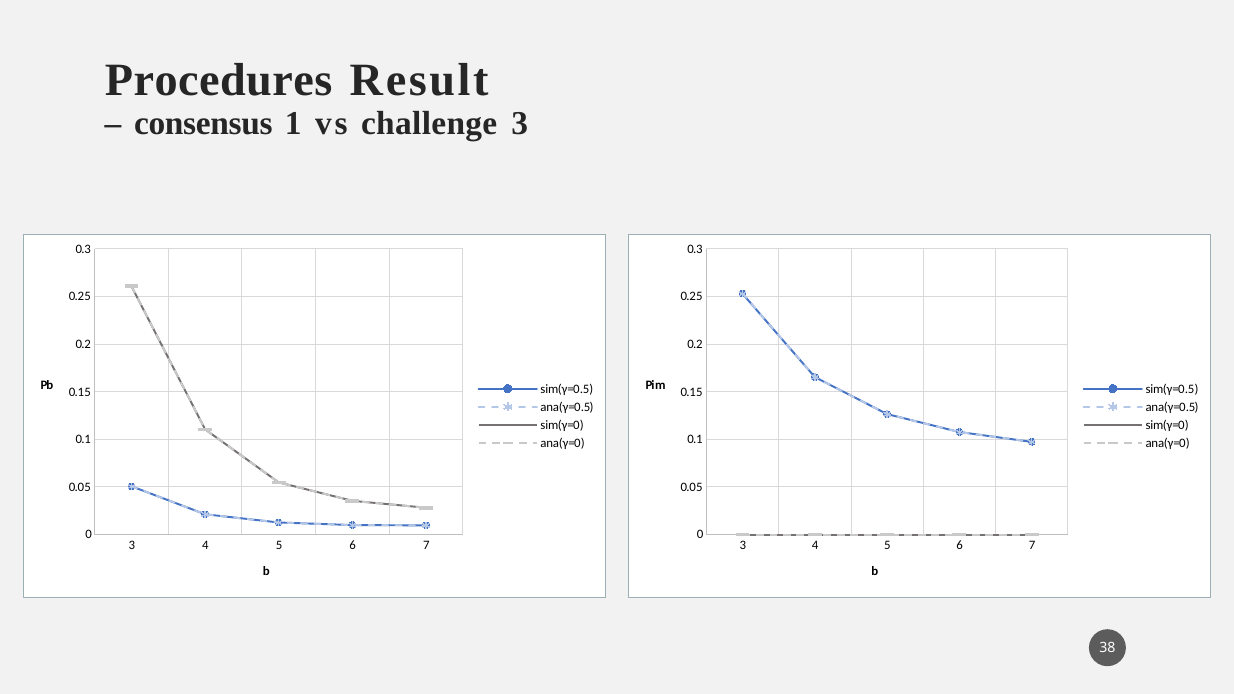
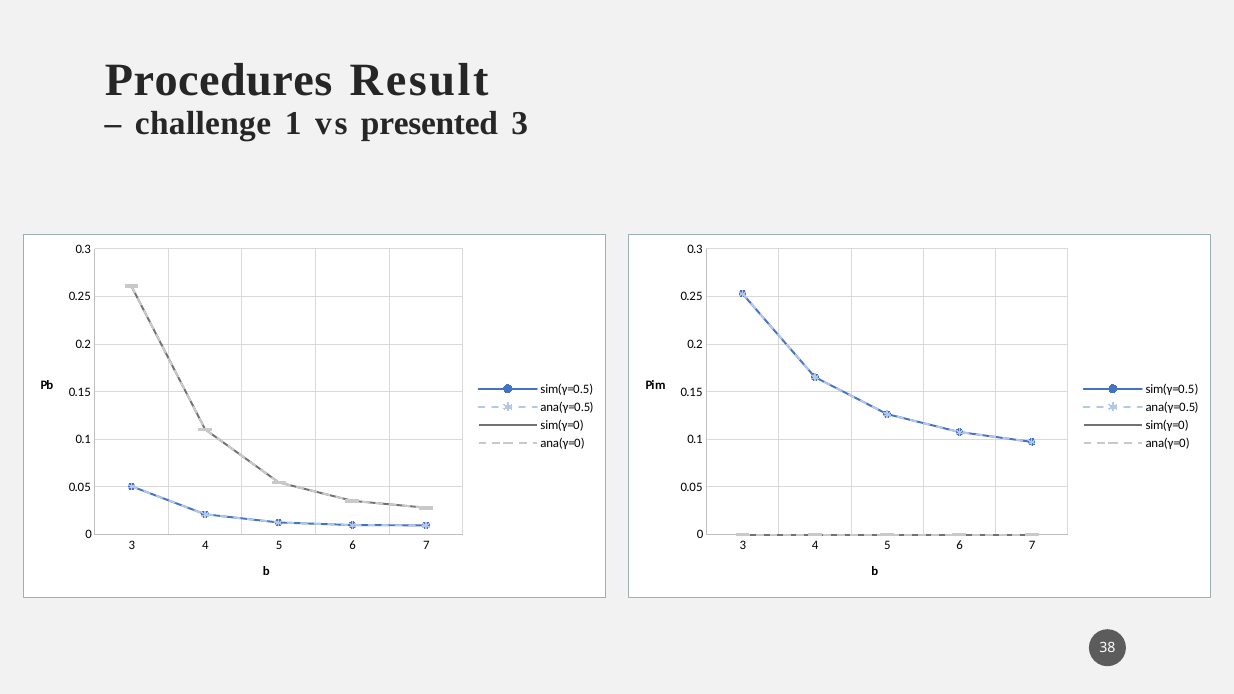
consensus: consensus -> challenge (203, 123)
challenge: challenge -> presented (429, 123)
